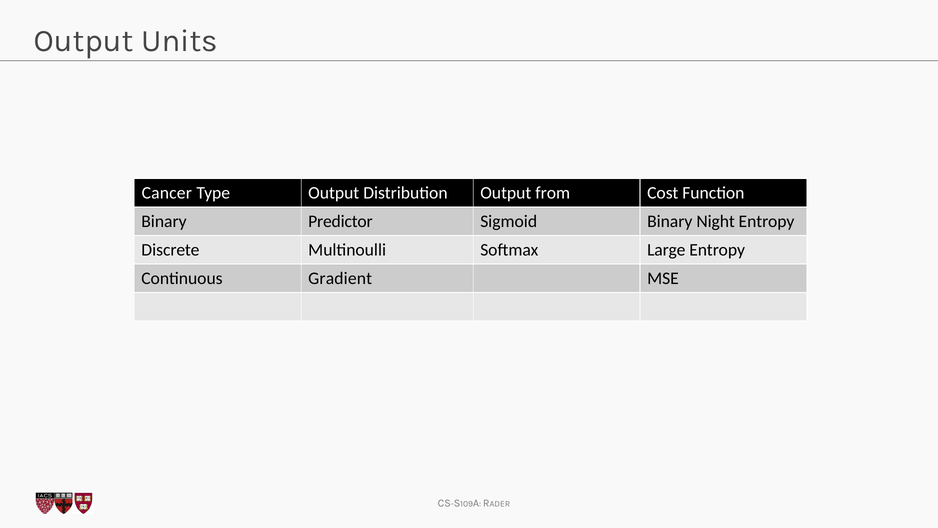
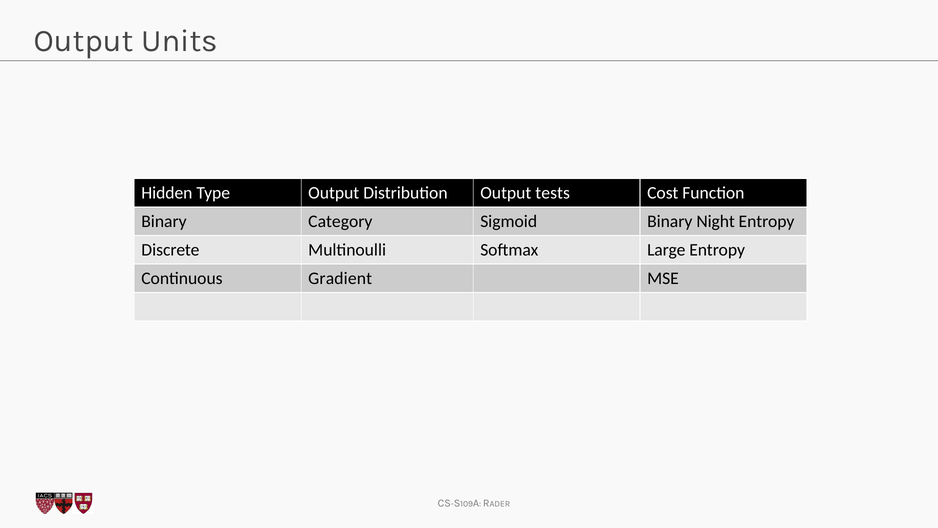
Cancer: Cancer -> Hidden (167, 193)
from: from -> tests (553, 193)
Predictor: Predictor -> Category (340, 221)
